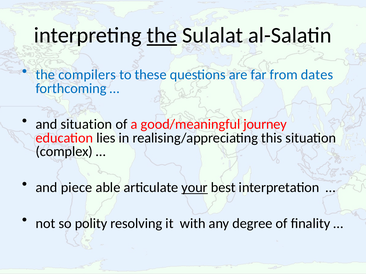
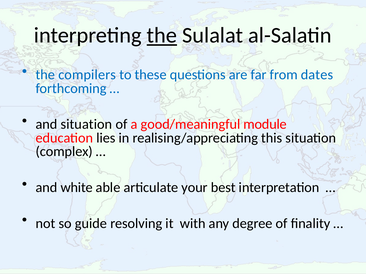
journey: journey -> module (265, 124)
piece: piece -> white (77, 188)
your underline: present -> none (195, 188)
polity: polity -> guide (91, 224)
